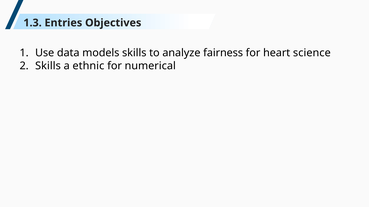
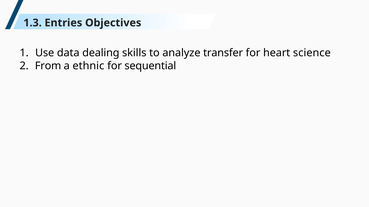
models: models -> dealing (101, 53)
fairness: fairness -> transfer (223, 53)
Skills: Skills -> From (48, 66)
numerical: numerical -> sequential (150, 66)
